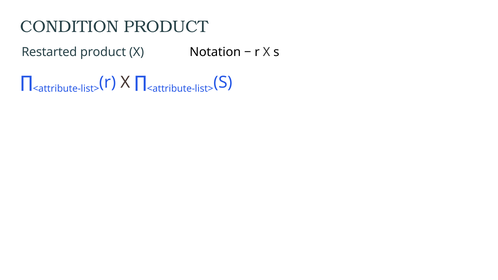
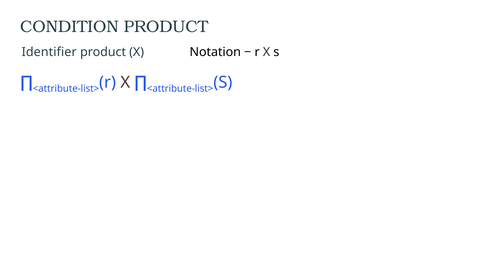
Restarted: Restarted -> Identifier (49, 52)
